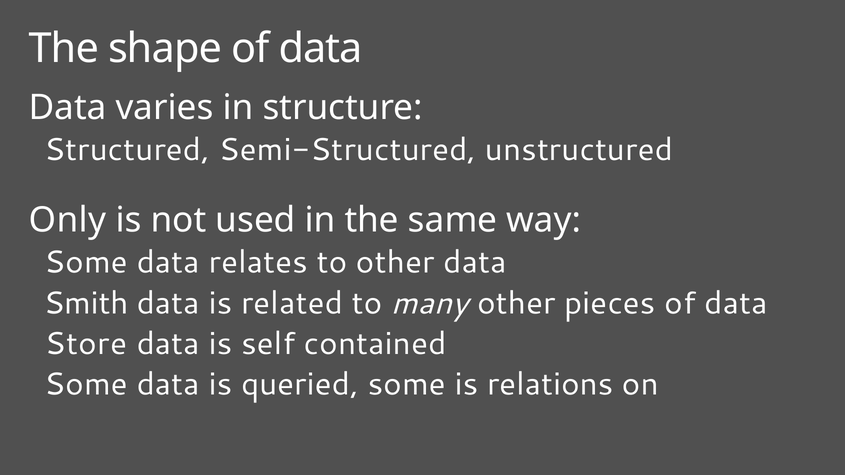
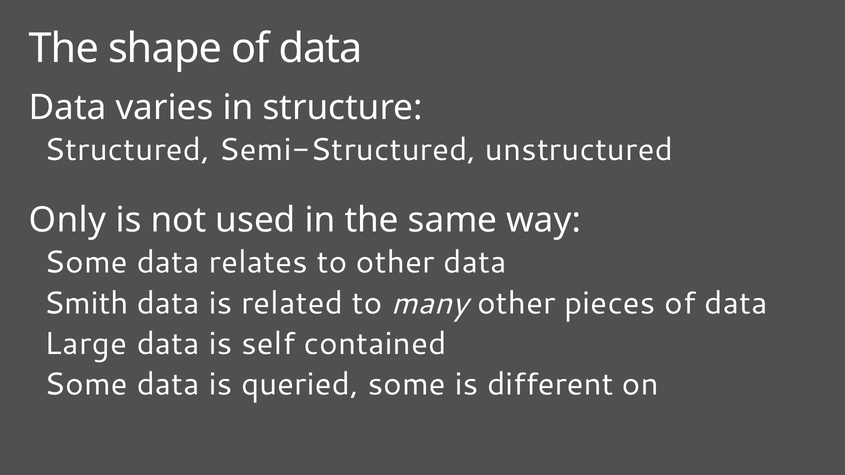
Store: Store -> Large (86, 344)
relations: relations -> different (550, 384)
